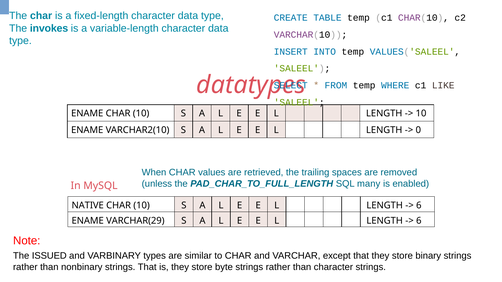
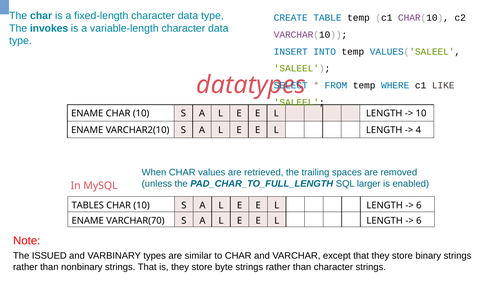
0: 0 -> 4 (418, 130)
many: many -> larger (369, 184)
NATIVE: NATIVE -> TABLES (88, 206)
VARCHAR(29: VARCHAR(29 -> VARCHAR(70 (135, 221)
